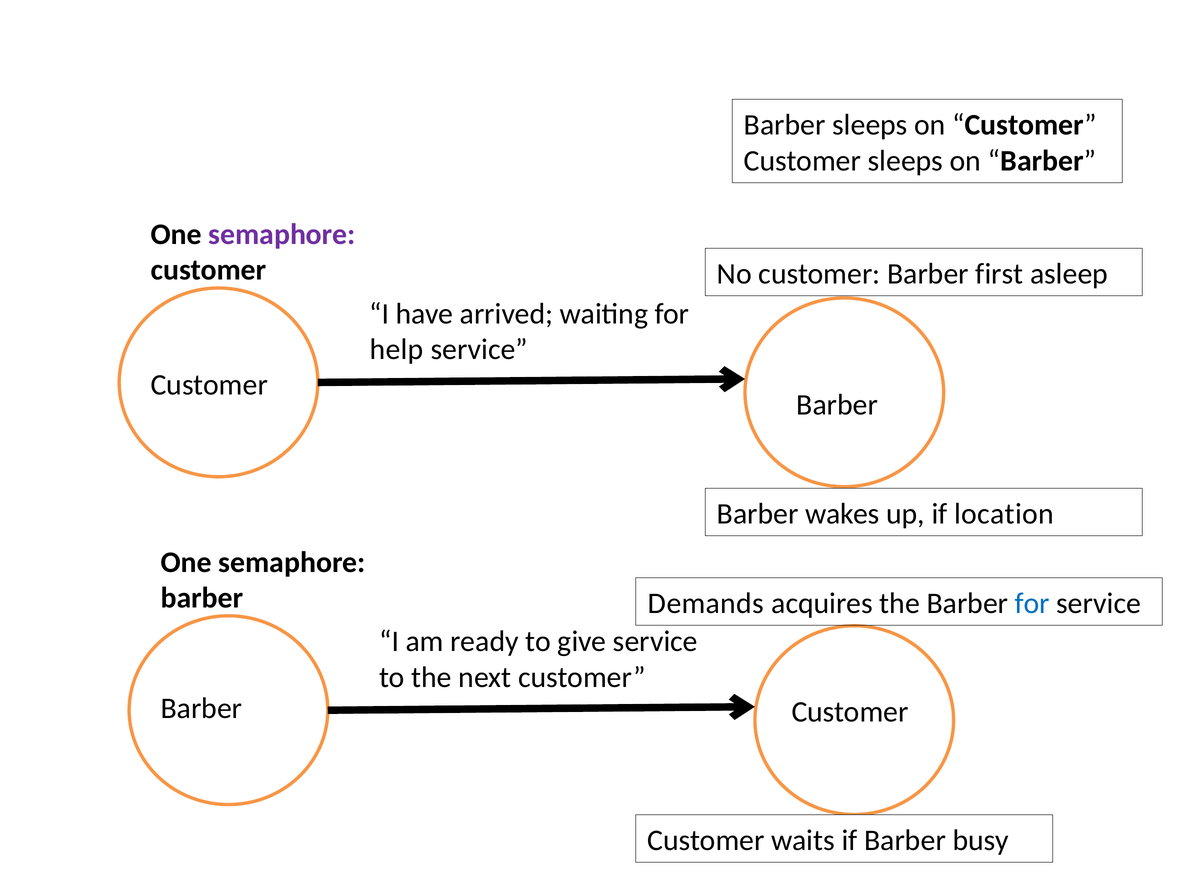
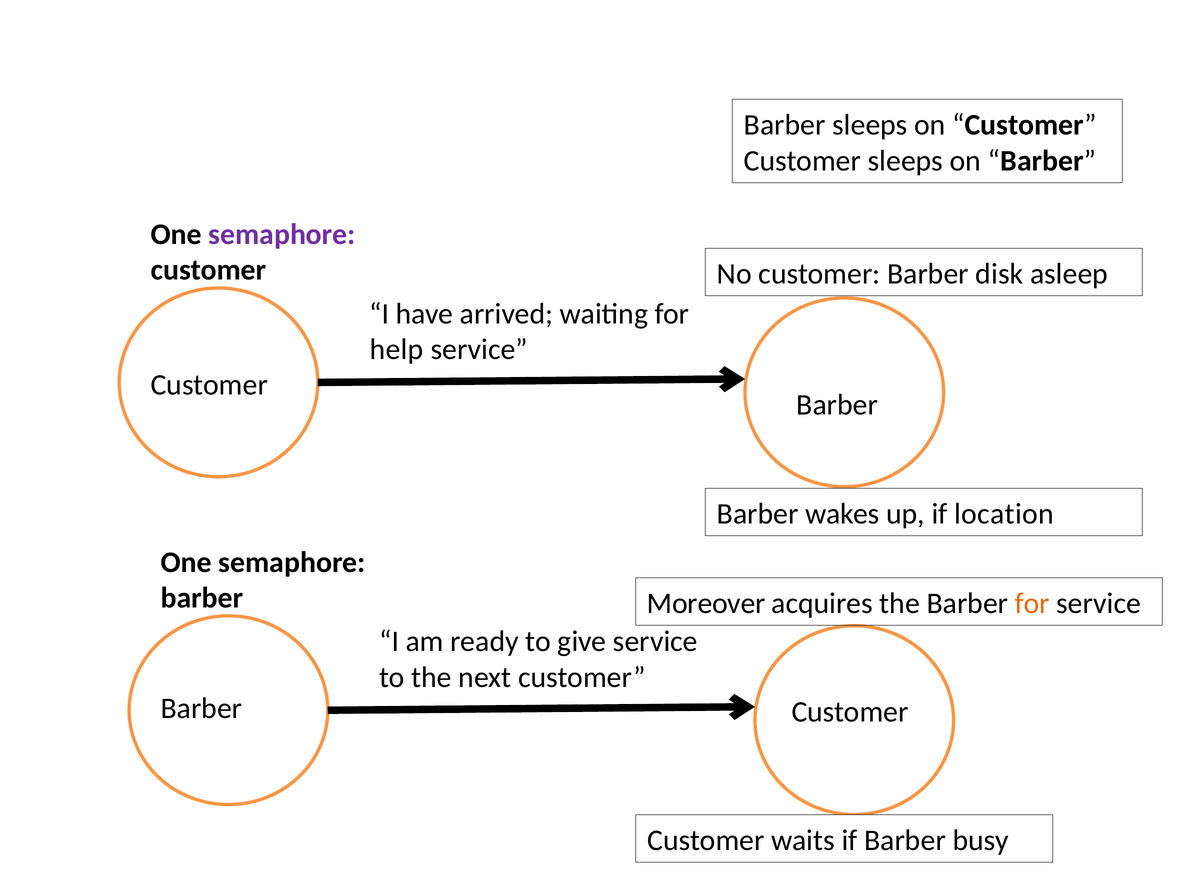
first: first -> disk (999, 274)
Demands: Demands -> Moreover (706, 603)
for colour: blue -> orange (1032, 603)
